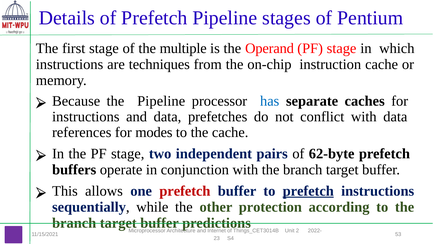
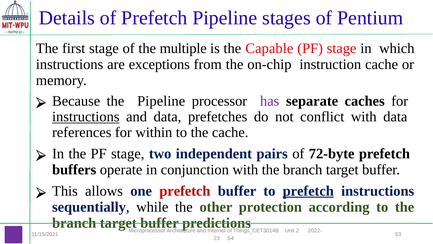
Operand: Operand -> Capable (269, 48)
techniques: techniques -> exceptions (159, 64)
has colour: blue -> purple (270, 101)
instructions underline: none -> present (86, 117)
modes: modes -> within (154, 132)
62-byte: 62-byte -> 72-byte (332, 153)
